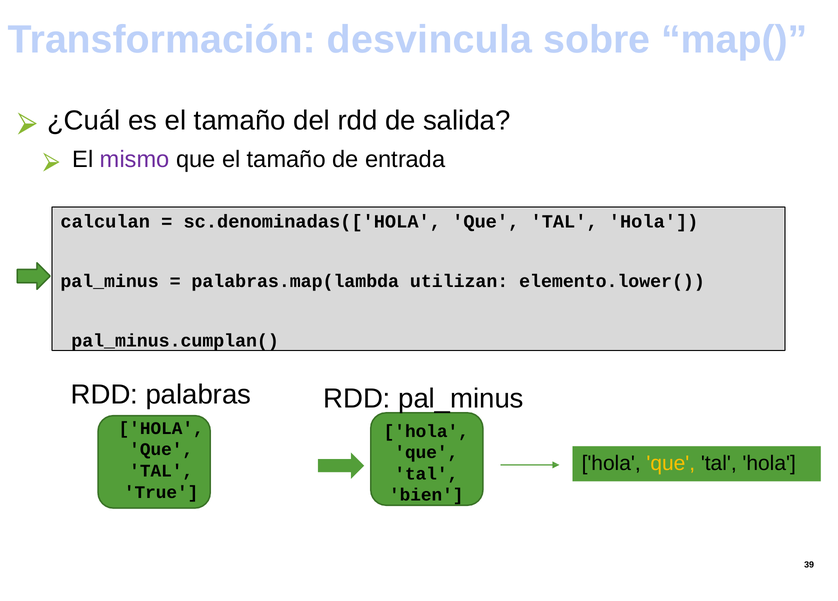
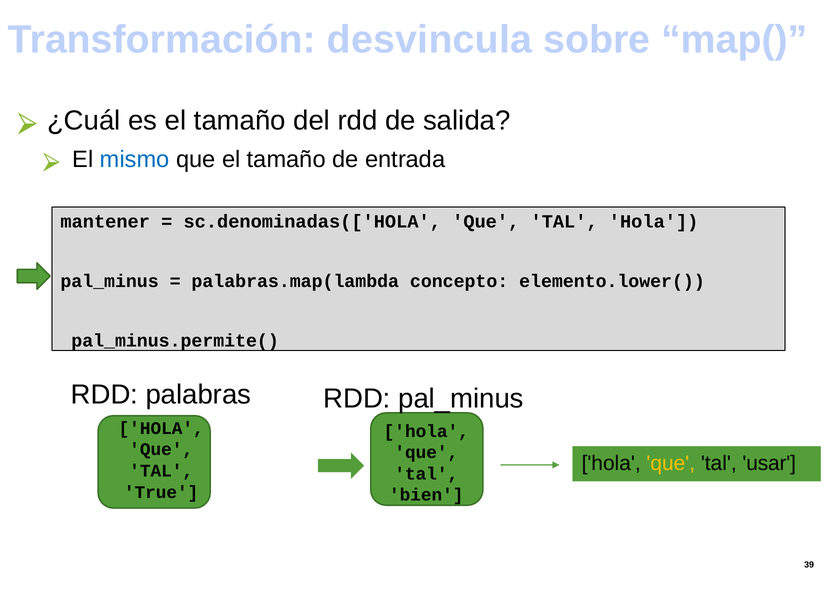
mismo colour: purple -> blue (135, 160)
calculan: calculan -> mantener (105, 221)
utilizan: utilizan -> concepto (459, 281)
pal_minus.cumplan(: pal_minus.cumplan( -> pal_minus.permite( (175, 341)
hola: hola -> usar (769, 463)
